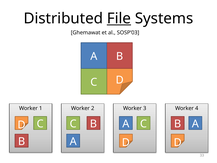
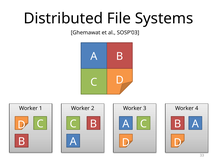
File underline: present -> none (119, 18)
